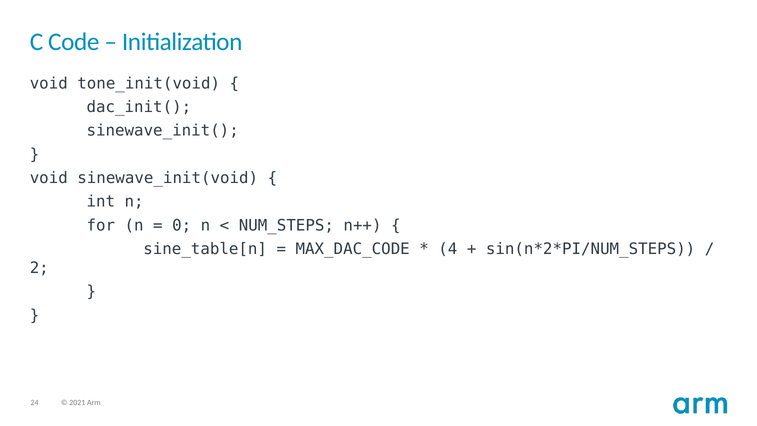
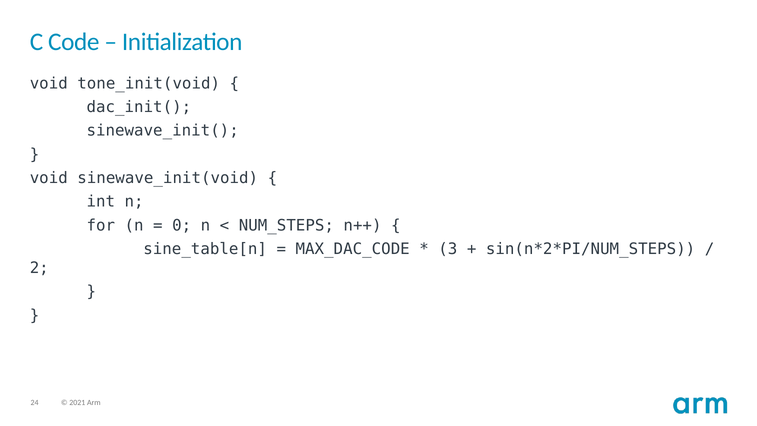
4: 4 -> 3 (448, 249)
